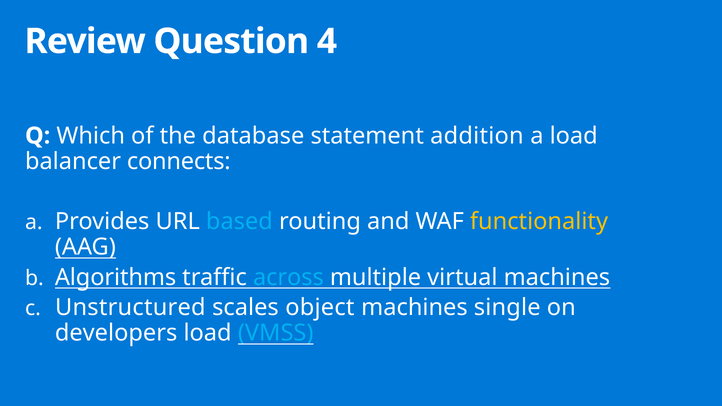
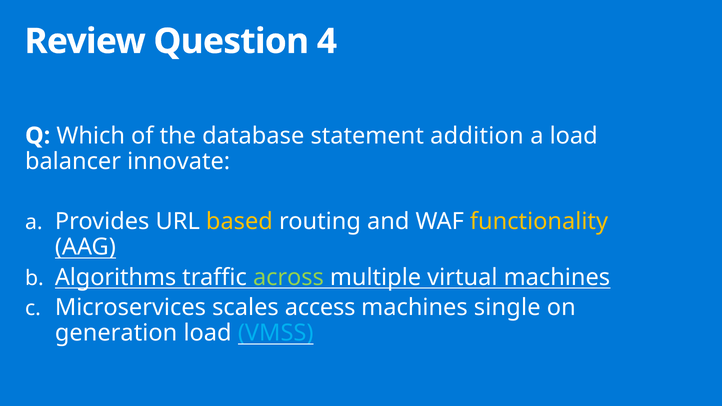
connects: connects -> innovate (179, 161)
based colour: light blue -> yellow (239, 222)
across colour: light blue -> light green (288, 277)
Unstructured: Unstructured -> Microservices (130, 308)
object: object -> access (320, 308)
developers: developers -> generation (116, 333)
